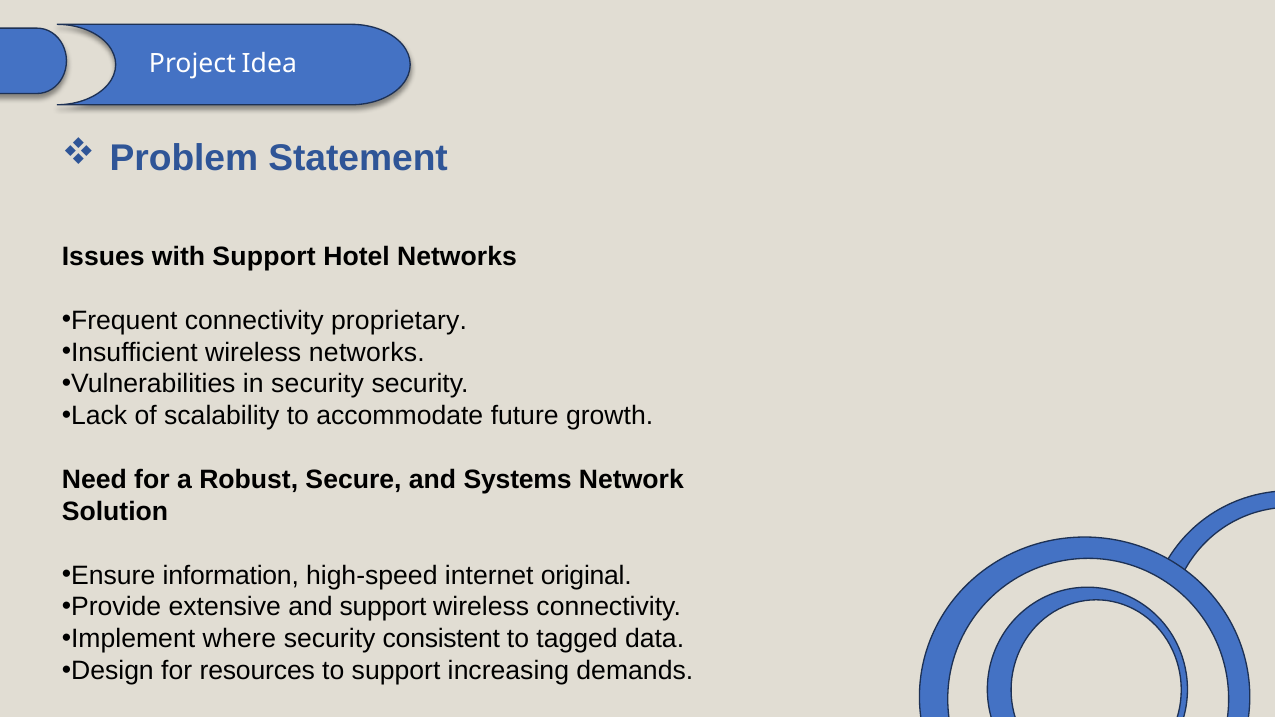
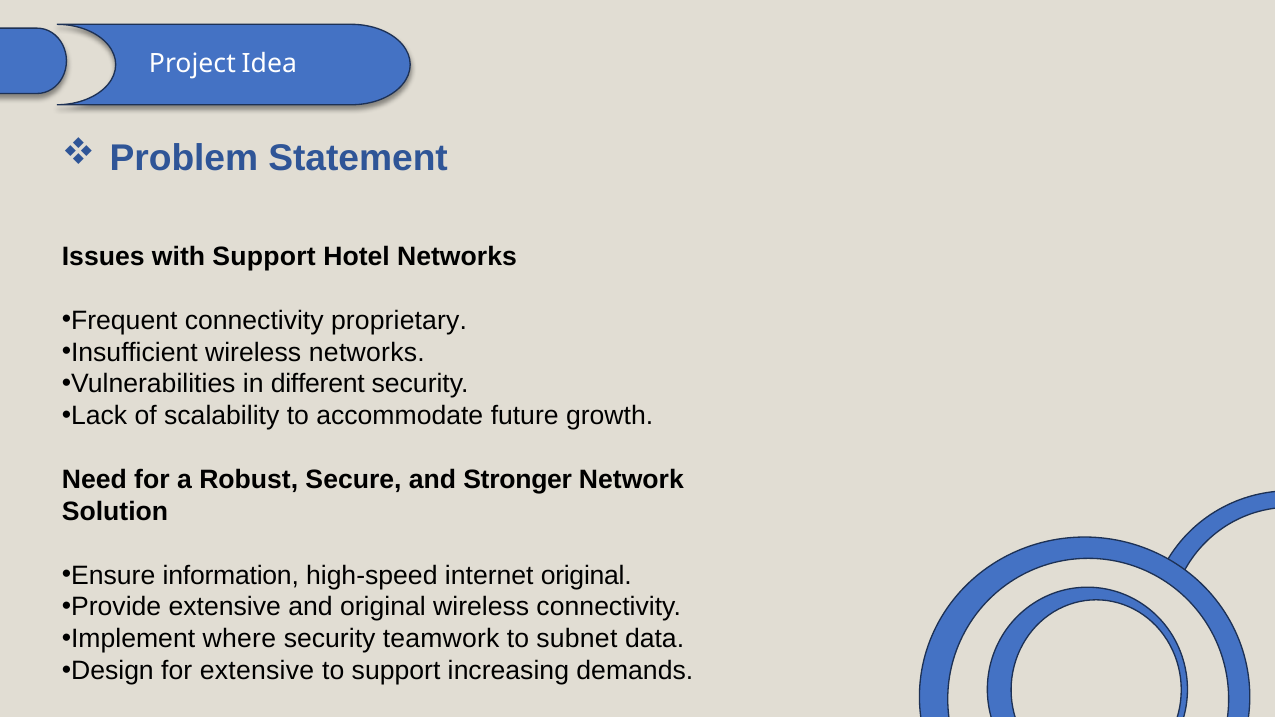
in security: security -> different (318, 384)
Systems: Systems -> Stronger (518, 480)
and support: support -> original (383, 607)
consistent: consistent -> teamwork (441, 639)
tagged: tagged -> subnet (577, 639)
for resources: resources -> extensive (257, 671)
